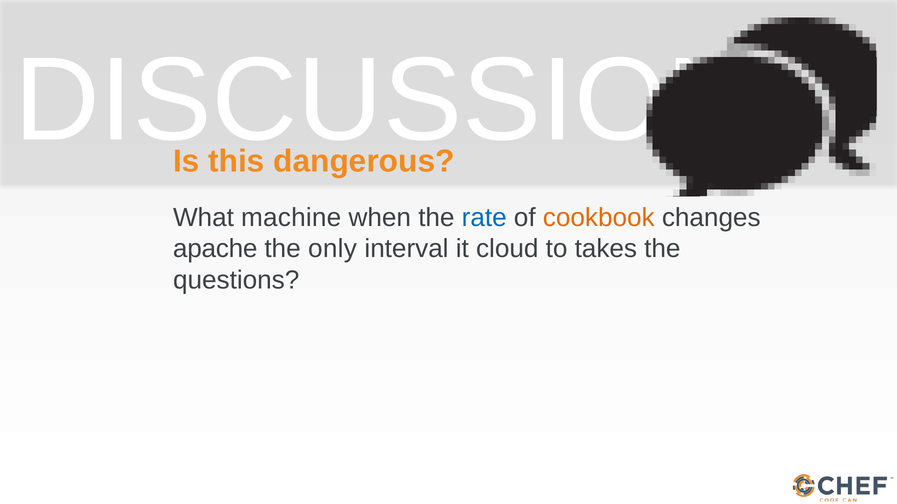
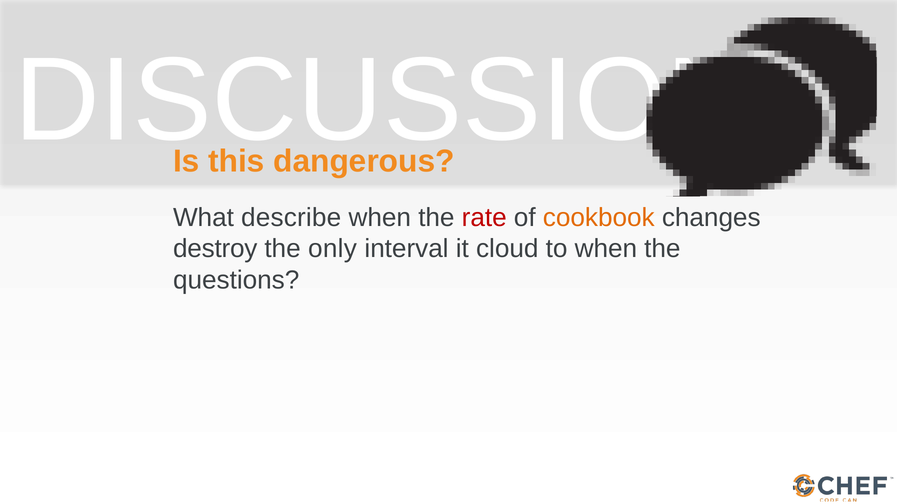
machine: machine -> describe (291, 218)
rate colour: blue -> red (484, 218)
apache: apache -> destroy (215, 249)
to takes: takes -> when (606, 249)
